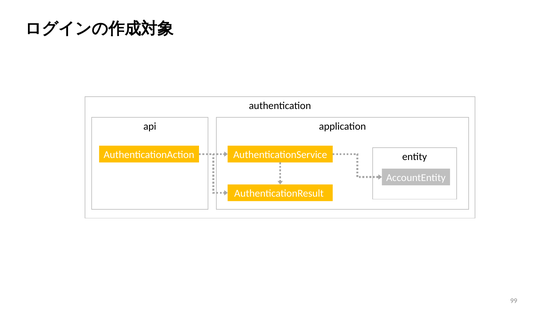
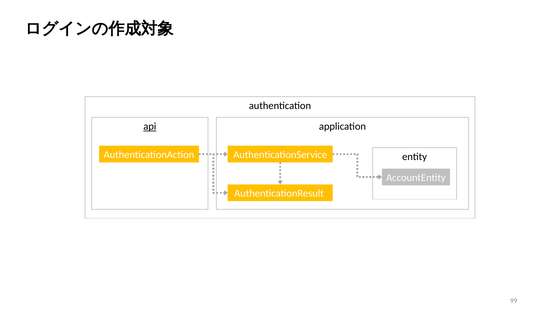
api underline: none -> present (150, 126)
